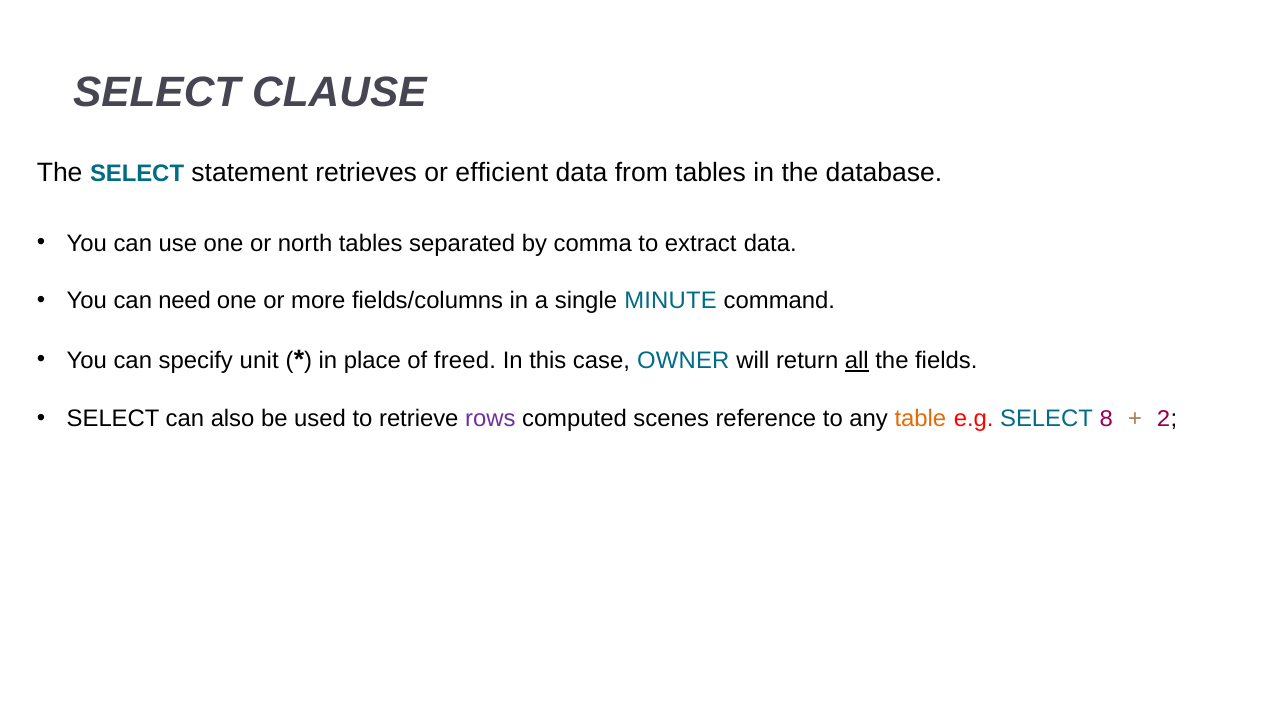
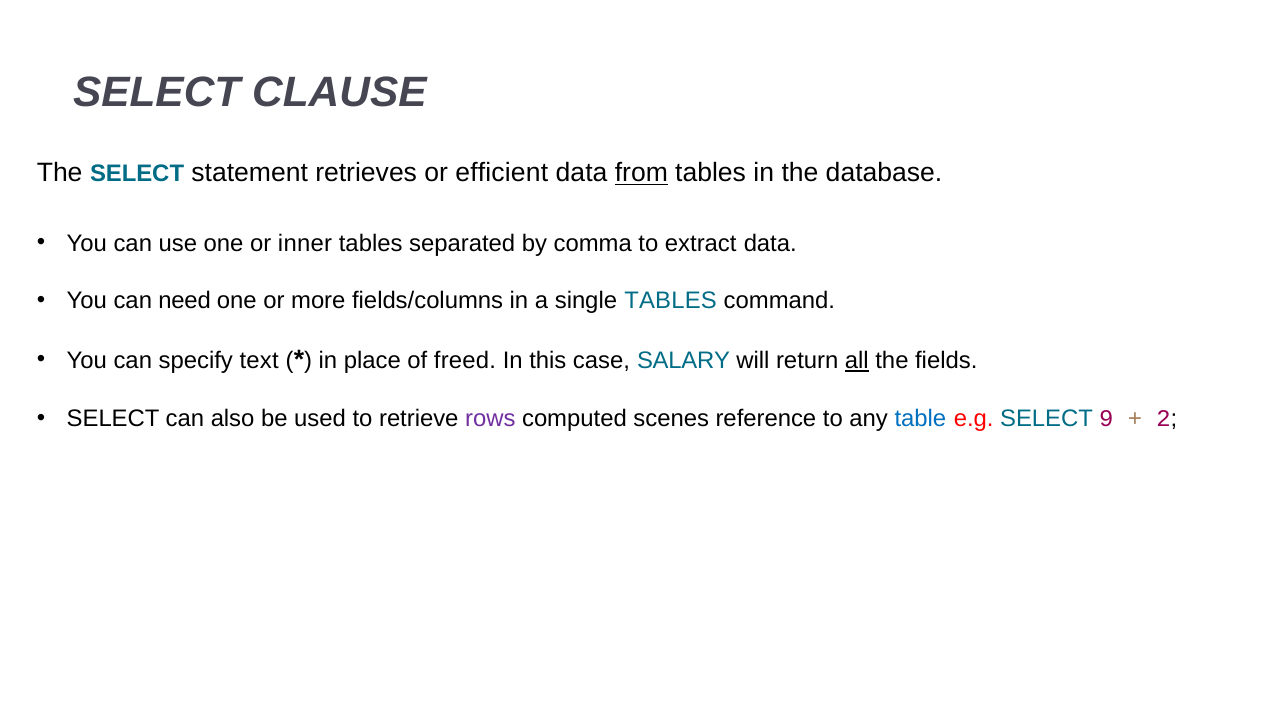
from underline: none -> present (641, 173)
north: north -> inner (305, 243)
single MINUTE: MINUTE -> TABLES (671, 301)
unit: unit -> text (259, 361)
OWNER: OWNER -> SALARY (683, 361)
table colour: orange -> blue (920, 418)
8: 8 -> 9 (1106, 418)
